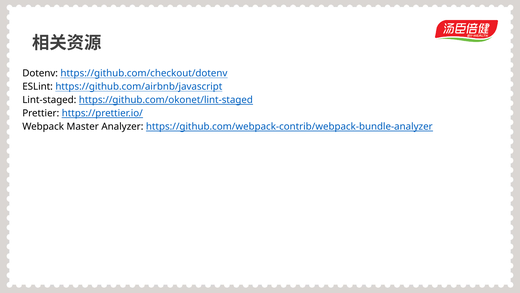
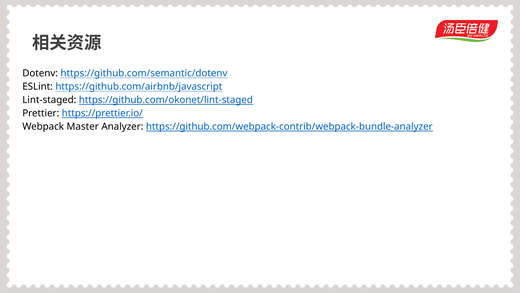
https://github.com/checkout/dotenv: https://github.com/checkout/dotenv -> https://github.com/semantic/dotenv (144, 73)
